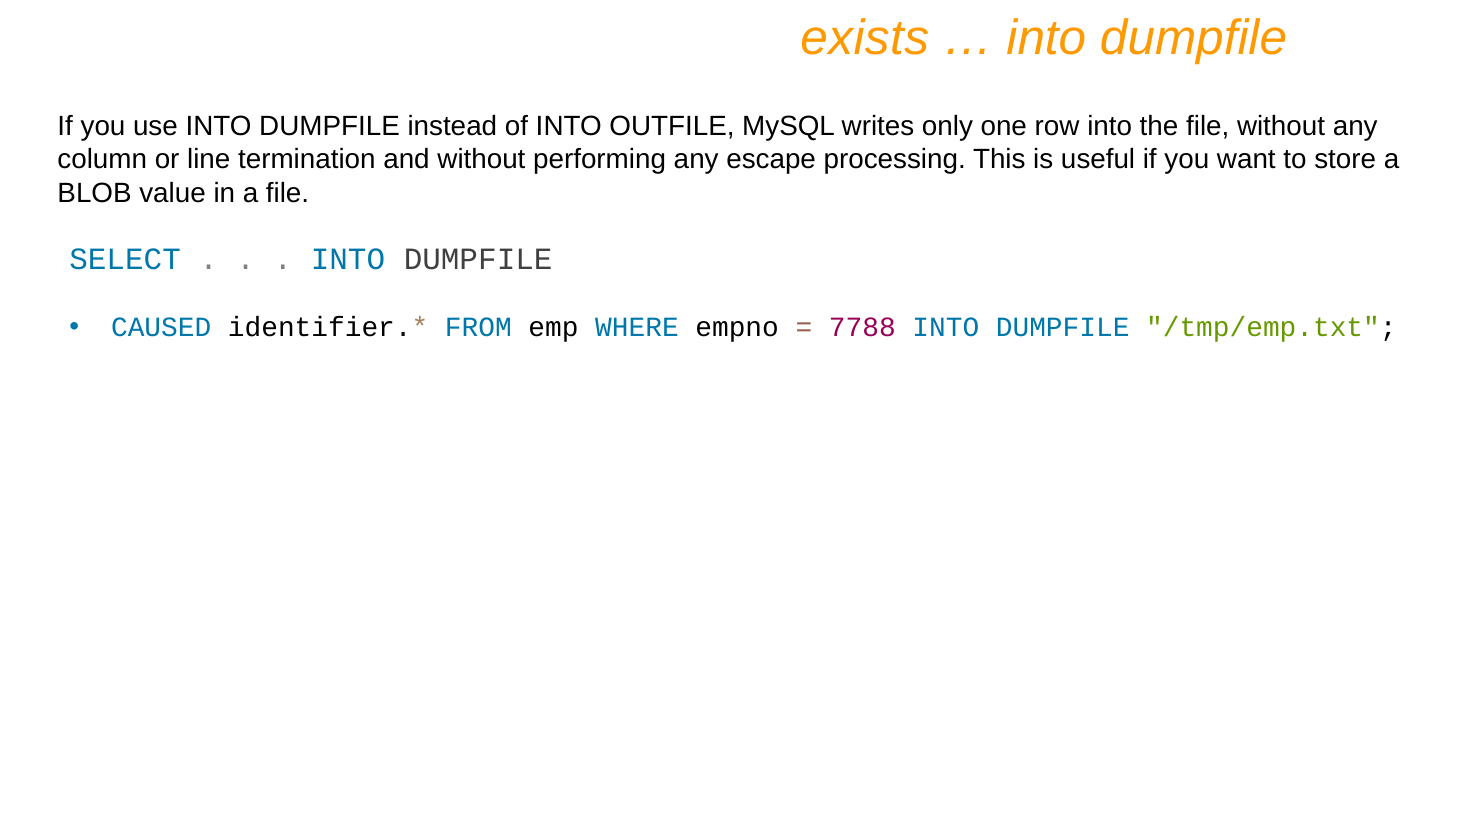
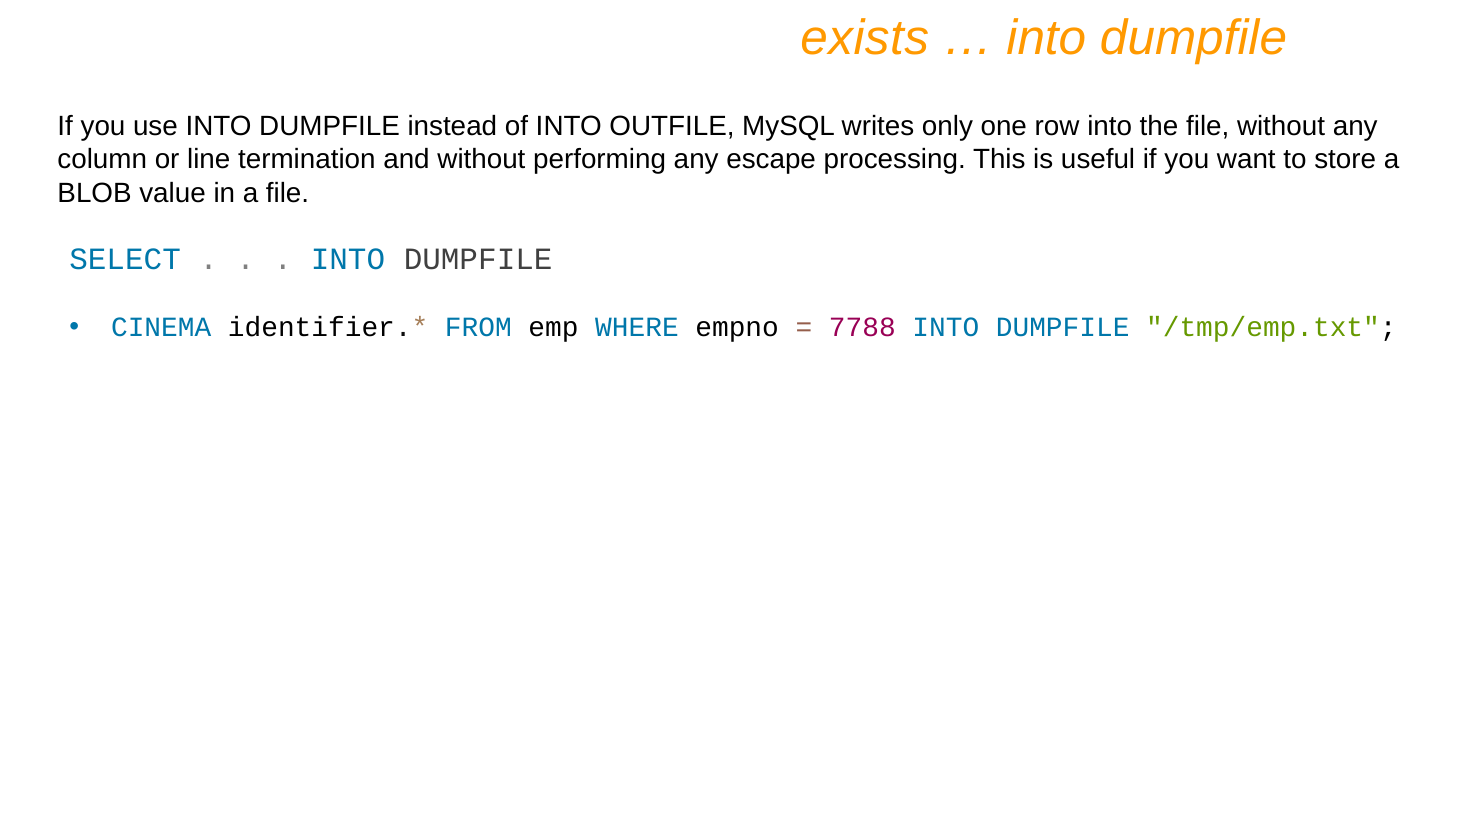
CAUSED: CAUSED -> CINEMA (161, 327)
